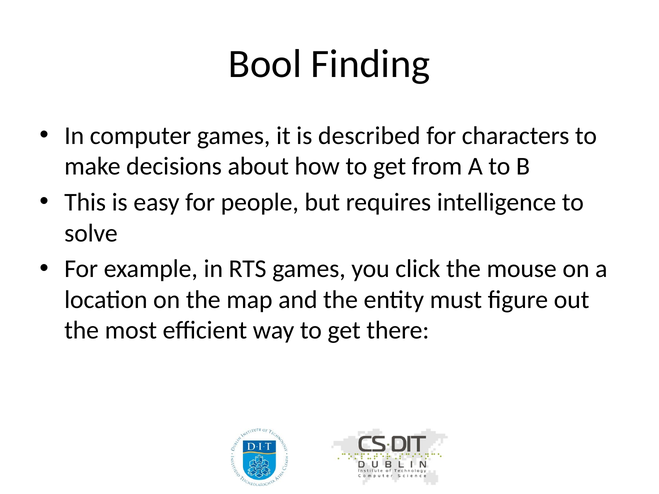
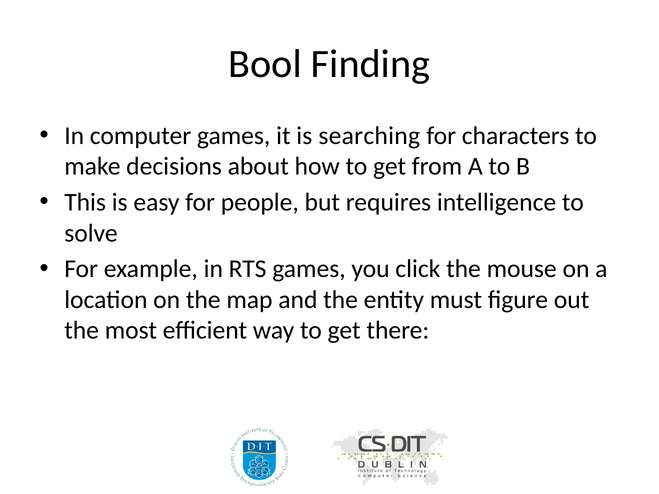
described: described -> searching (369, 136)
